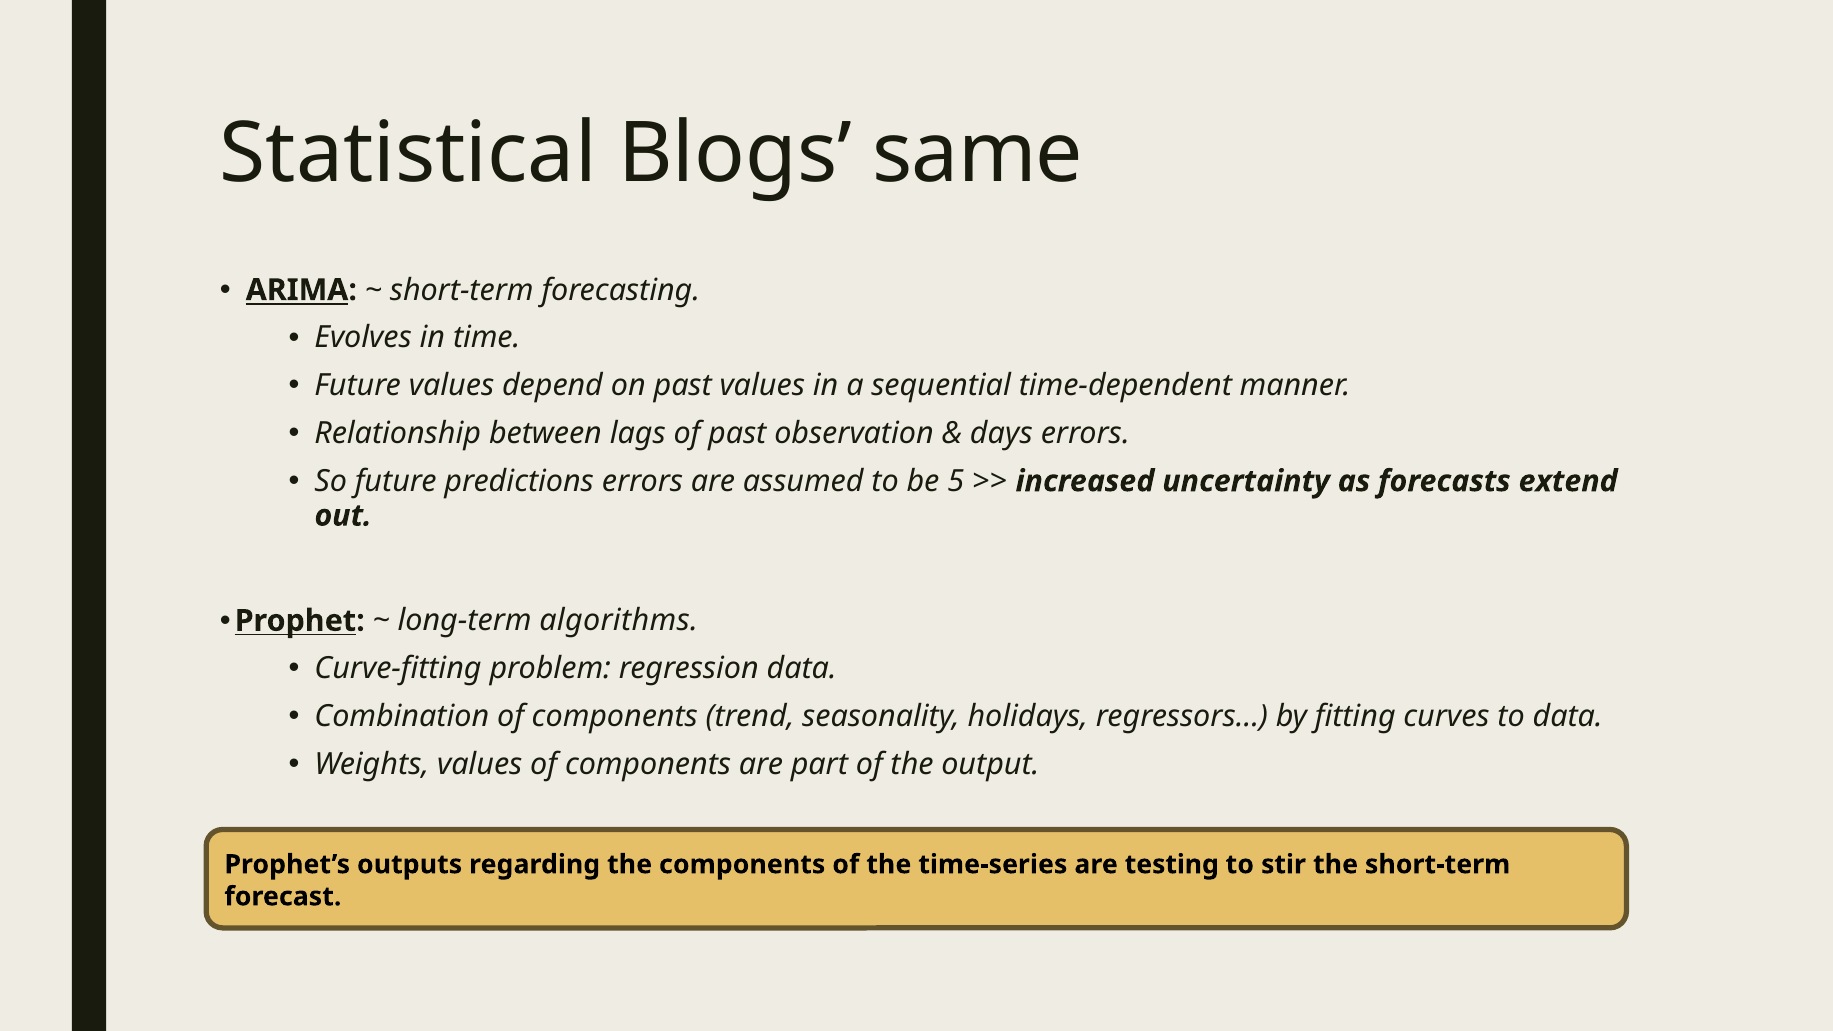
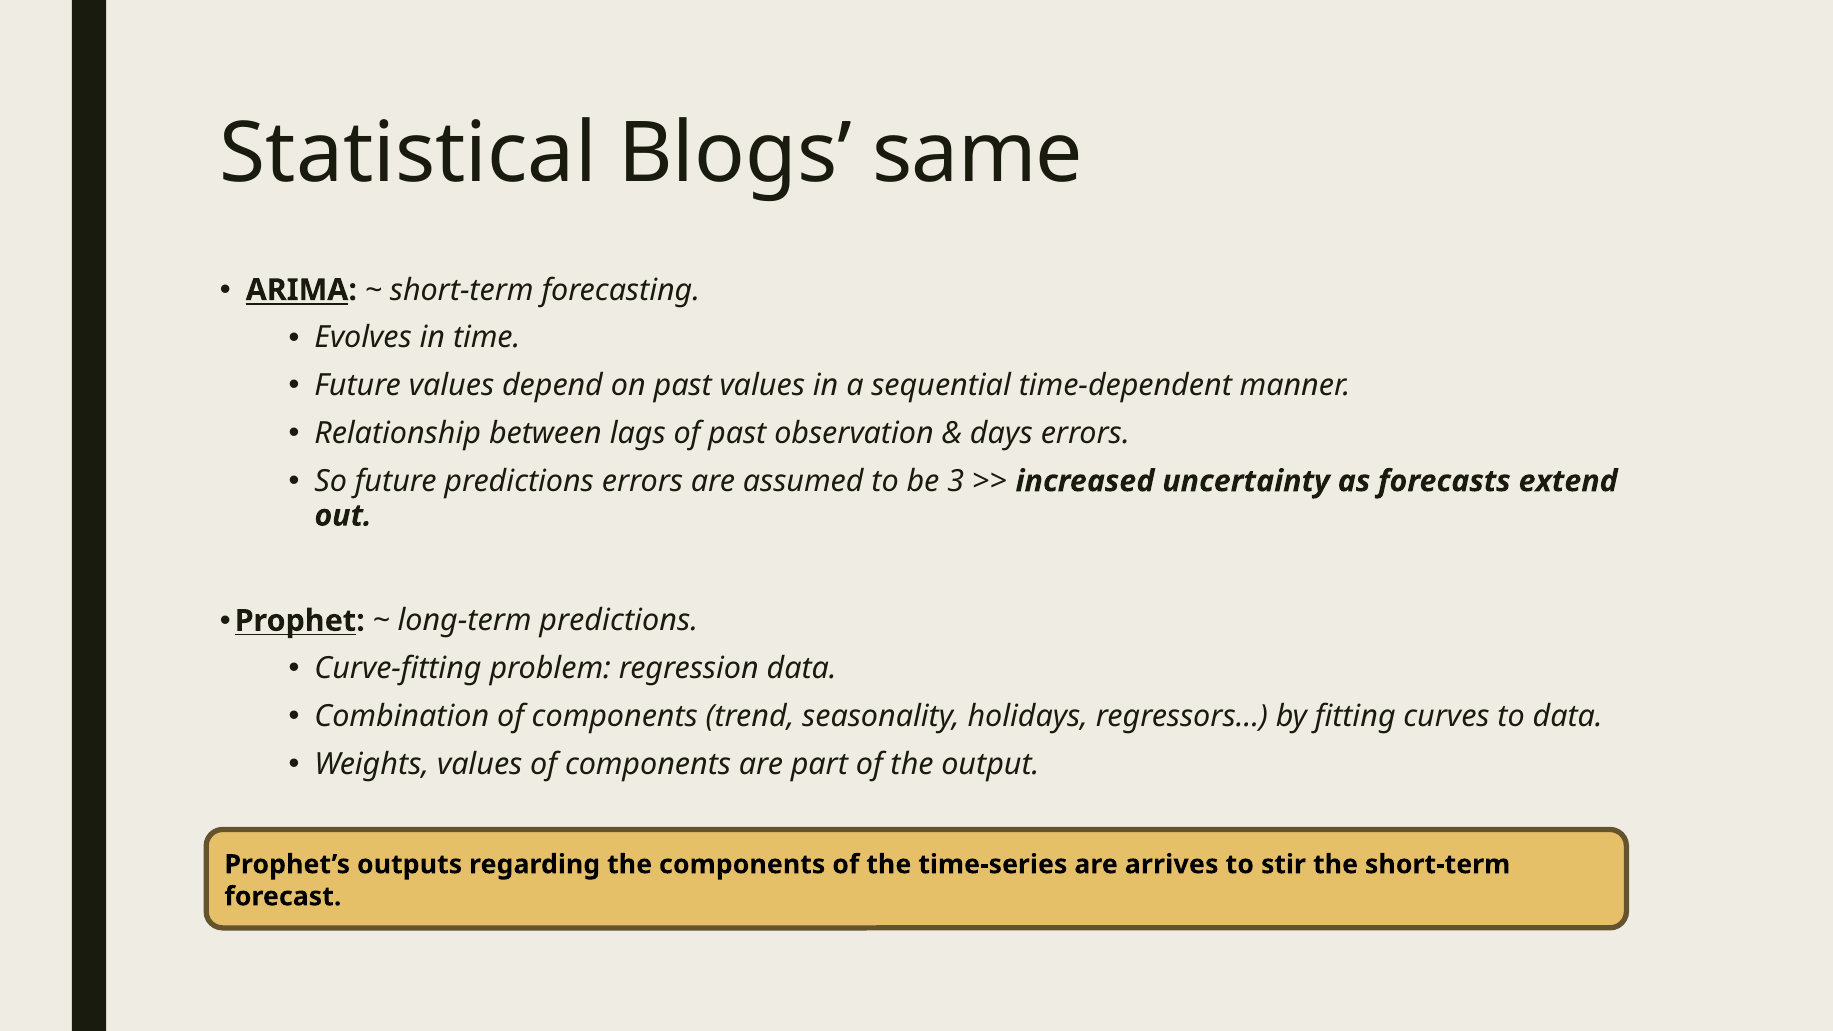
5: 5 -> 3 (956, 481)
long-term algorithms: algorithms -> predictions (619, 621)
testing: testing -> arrives (1172, 865)
